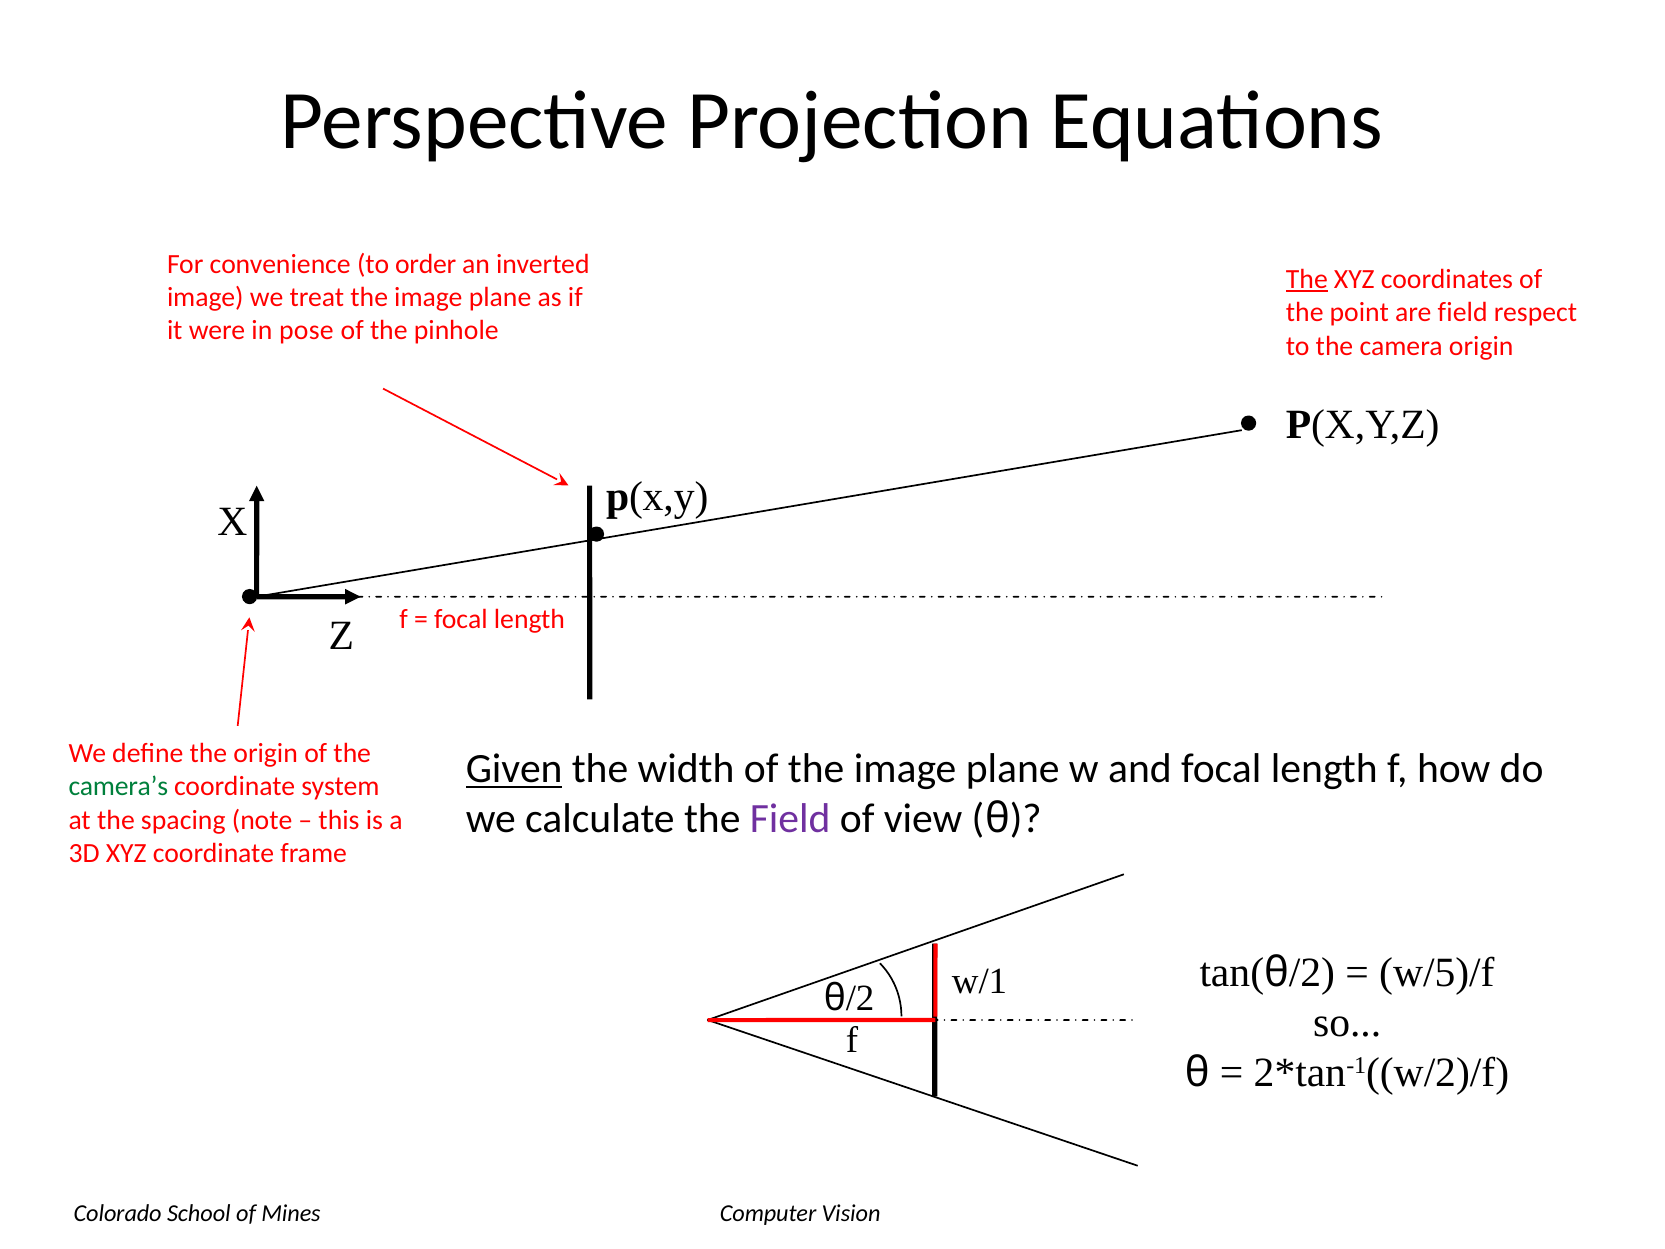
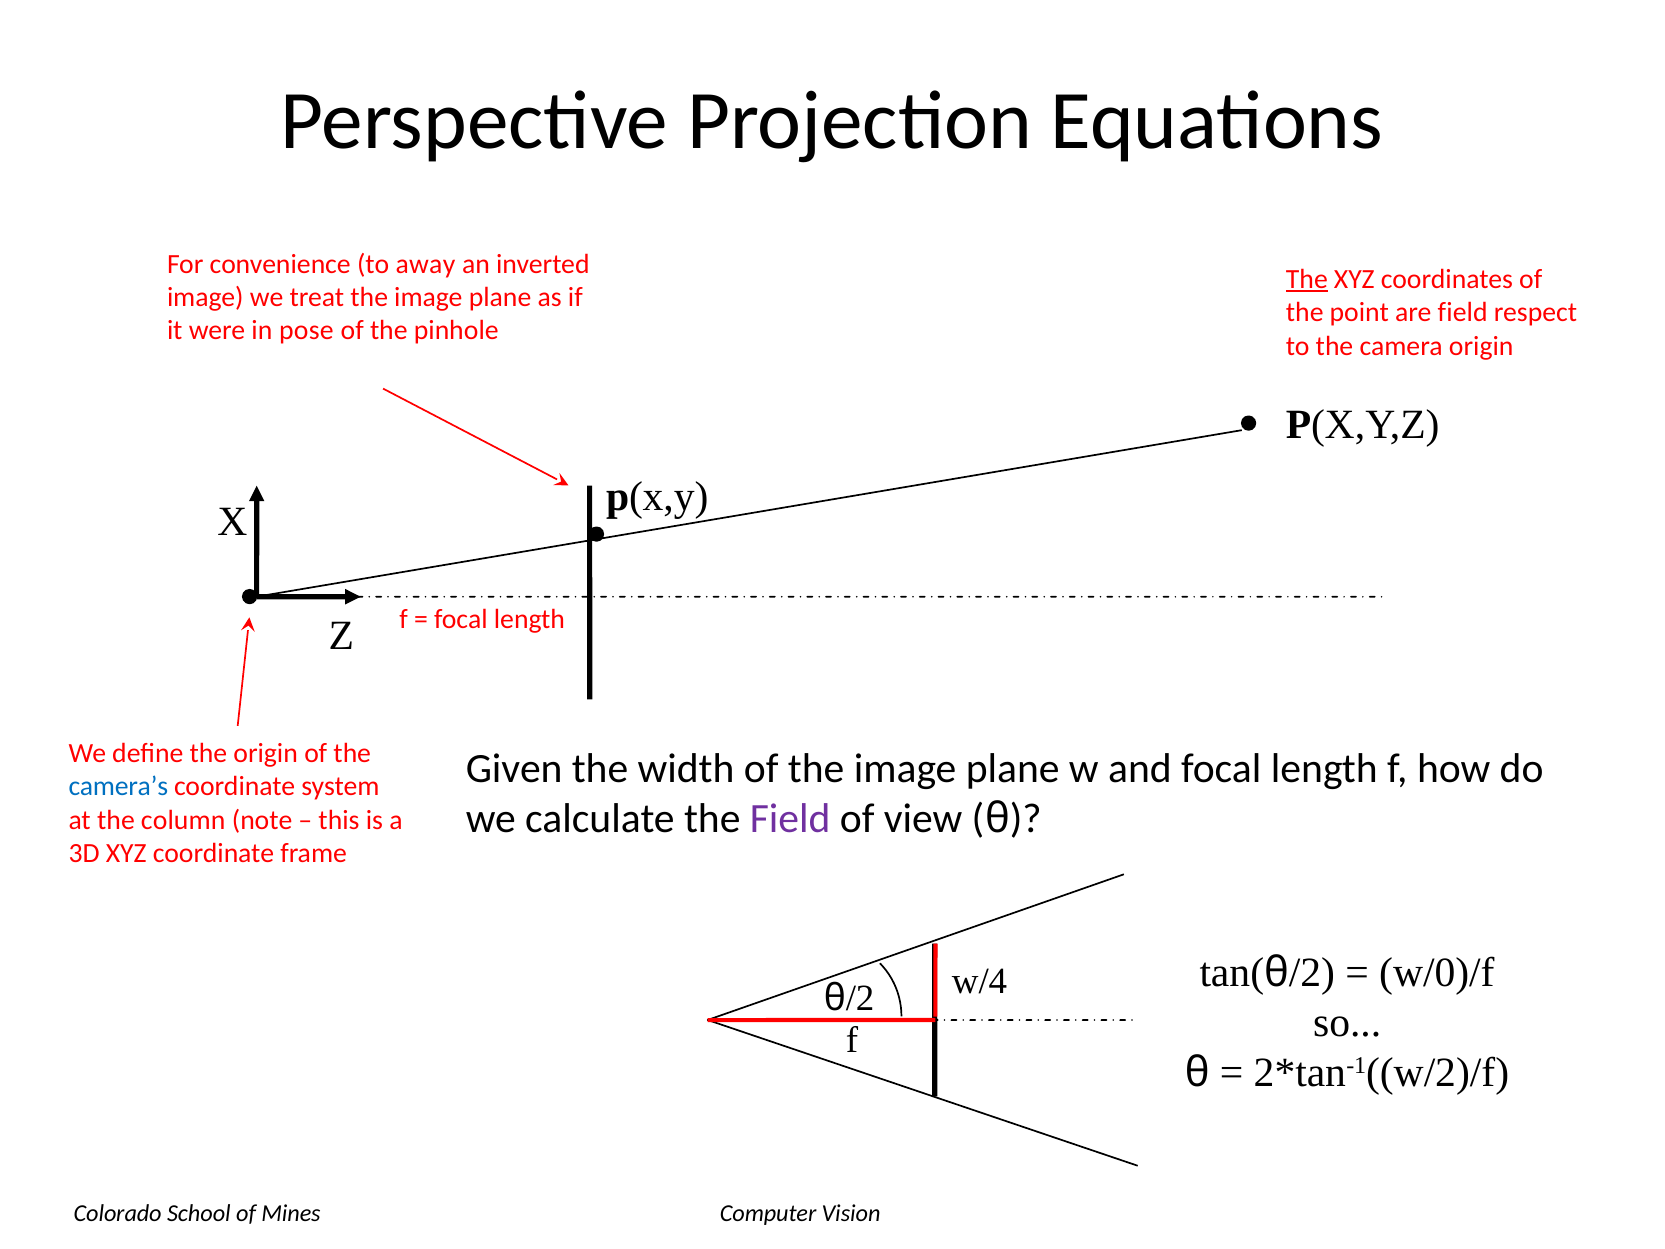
order: order -> away (425, 264)
Given underline: present -> none (514, 769)
camera’s colour: green -> blue (118, 787)
spacing: spacing -> column (183, 820)
w/5)/f: w/5)/f -> w/0)/f (1437, 972)
w/1: w/1 -> w/4 (980, 981)
